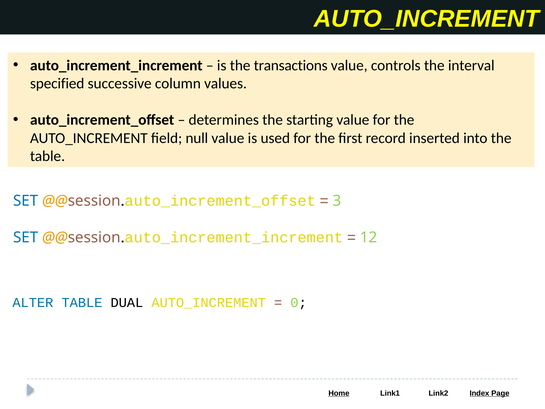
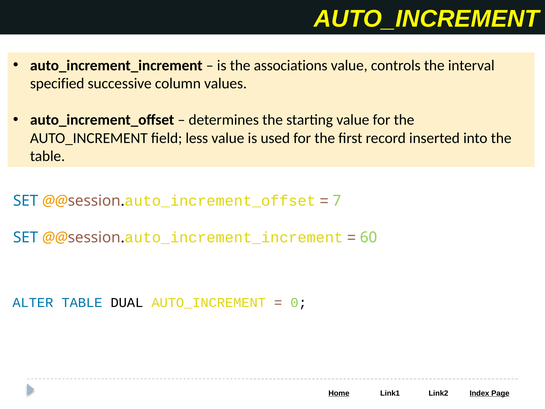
transactions: transactions -> associations (291, 65)
null: null -> less (197, 138)
3: 3 -> 7 (337, 201)
12: 12 -> 60 (369, 237)
